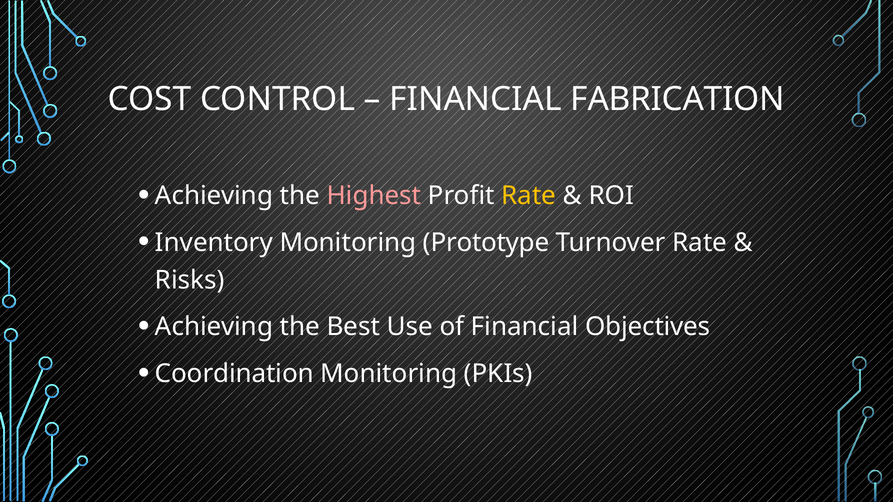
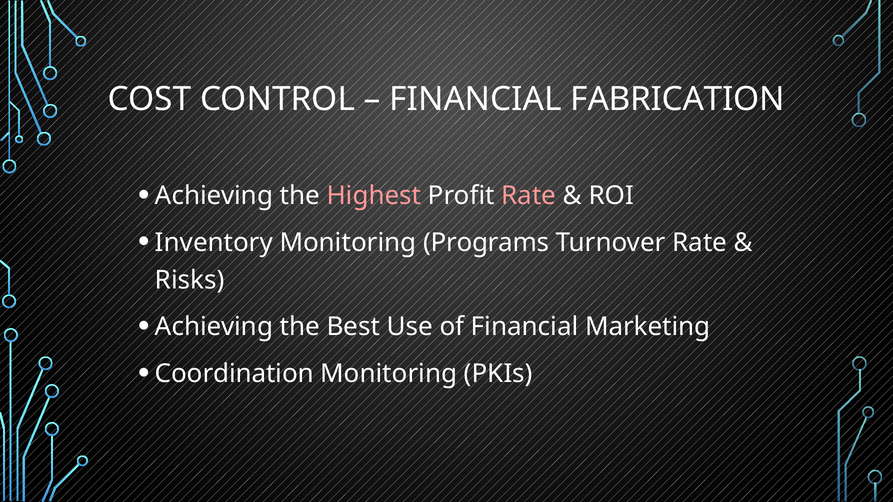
Rate colour: yellow -> pink (529, 196)
Prototype: Prototype -> Programs (486, 243)
Objectives: Objectives -> Marketing (648, 327)
